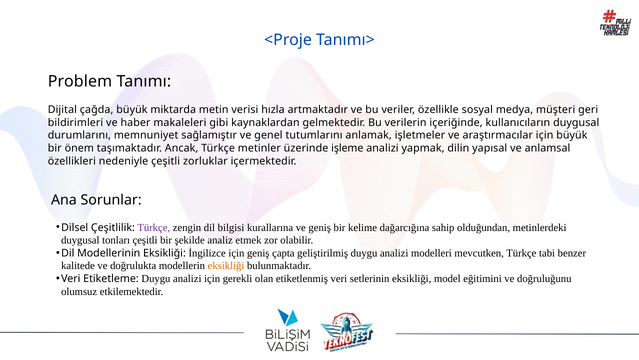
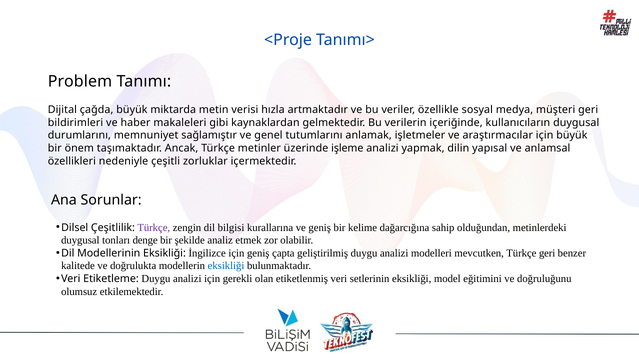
tonları çeşitli: çeşitli -> denge (145, 240)
Türkçe tabi: tabi -> geri (547, 253)
eksikliği colour: orange -> blue (226, 266)
